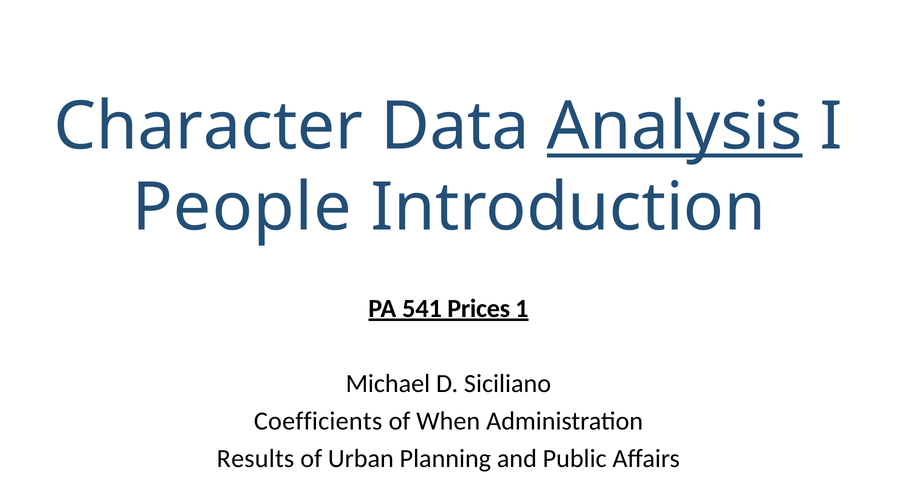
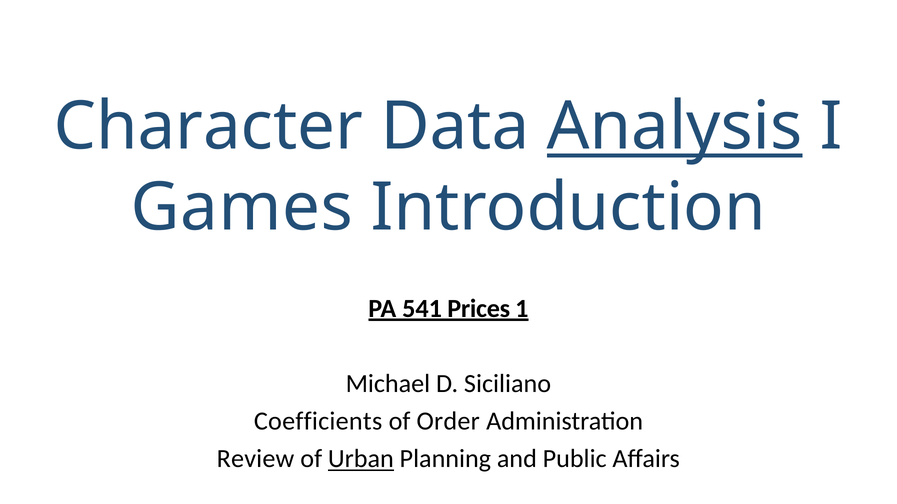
People: People -> Games (242, 208)
When: When -> Order (448, 422)
Results: Results -> Review (255, 459)
Urban underline: none -> present (361, 459)
